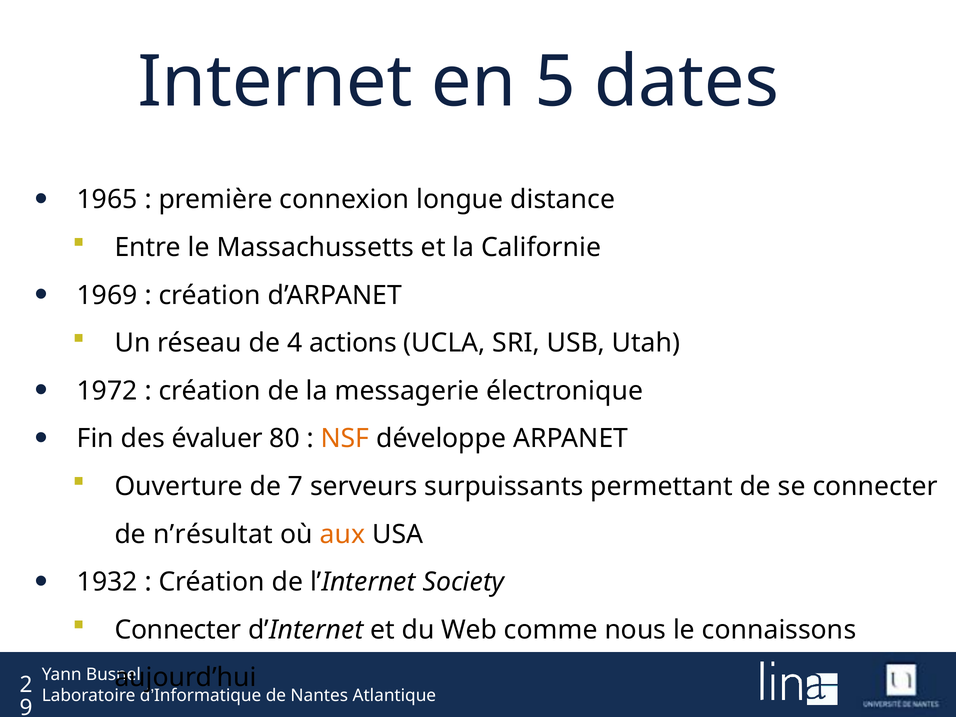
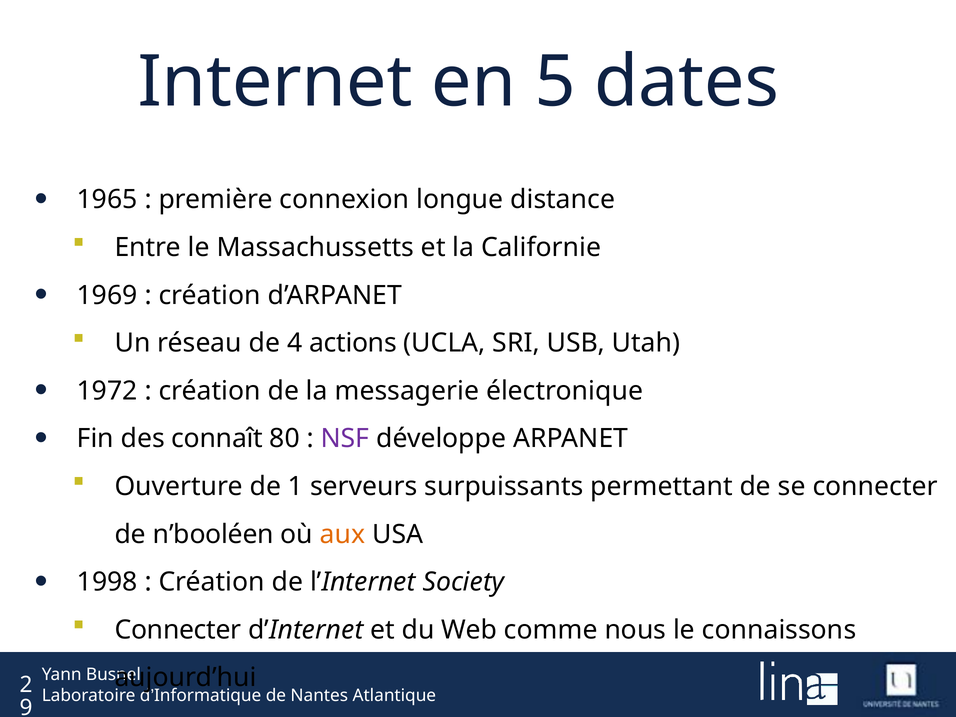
évaluer: évaluer -> connaît (217, 439)
NSF colour: orange -> purple (345, 439)
7: 7 -> 1 (296, 487)
n’résultat: n’résultat -> n’booléen (213, 534)
1932: 1932 -> 1998 (107, 582)
